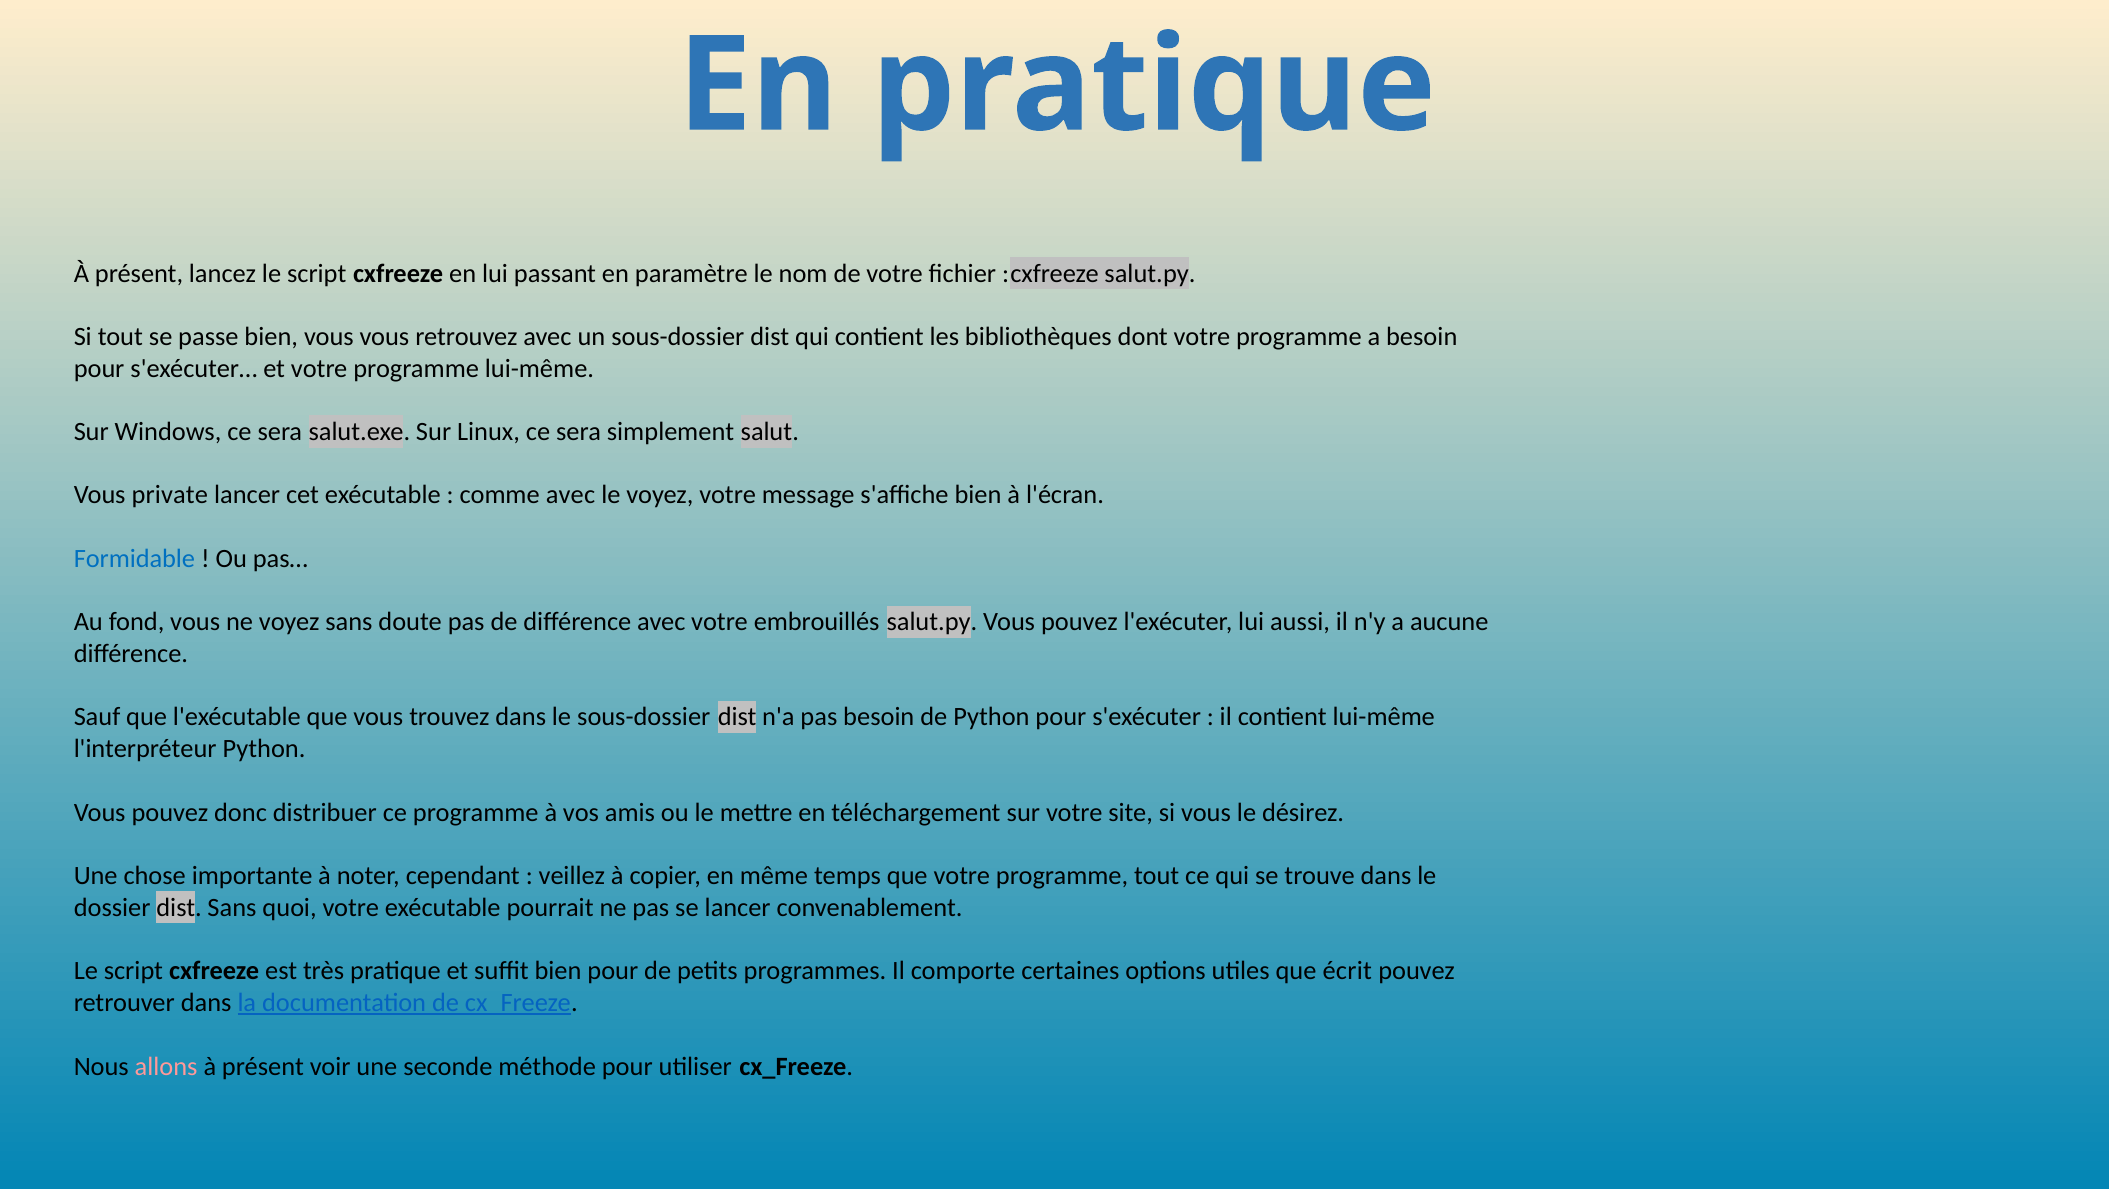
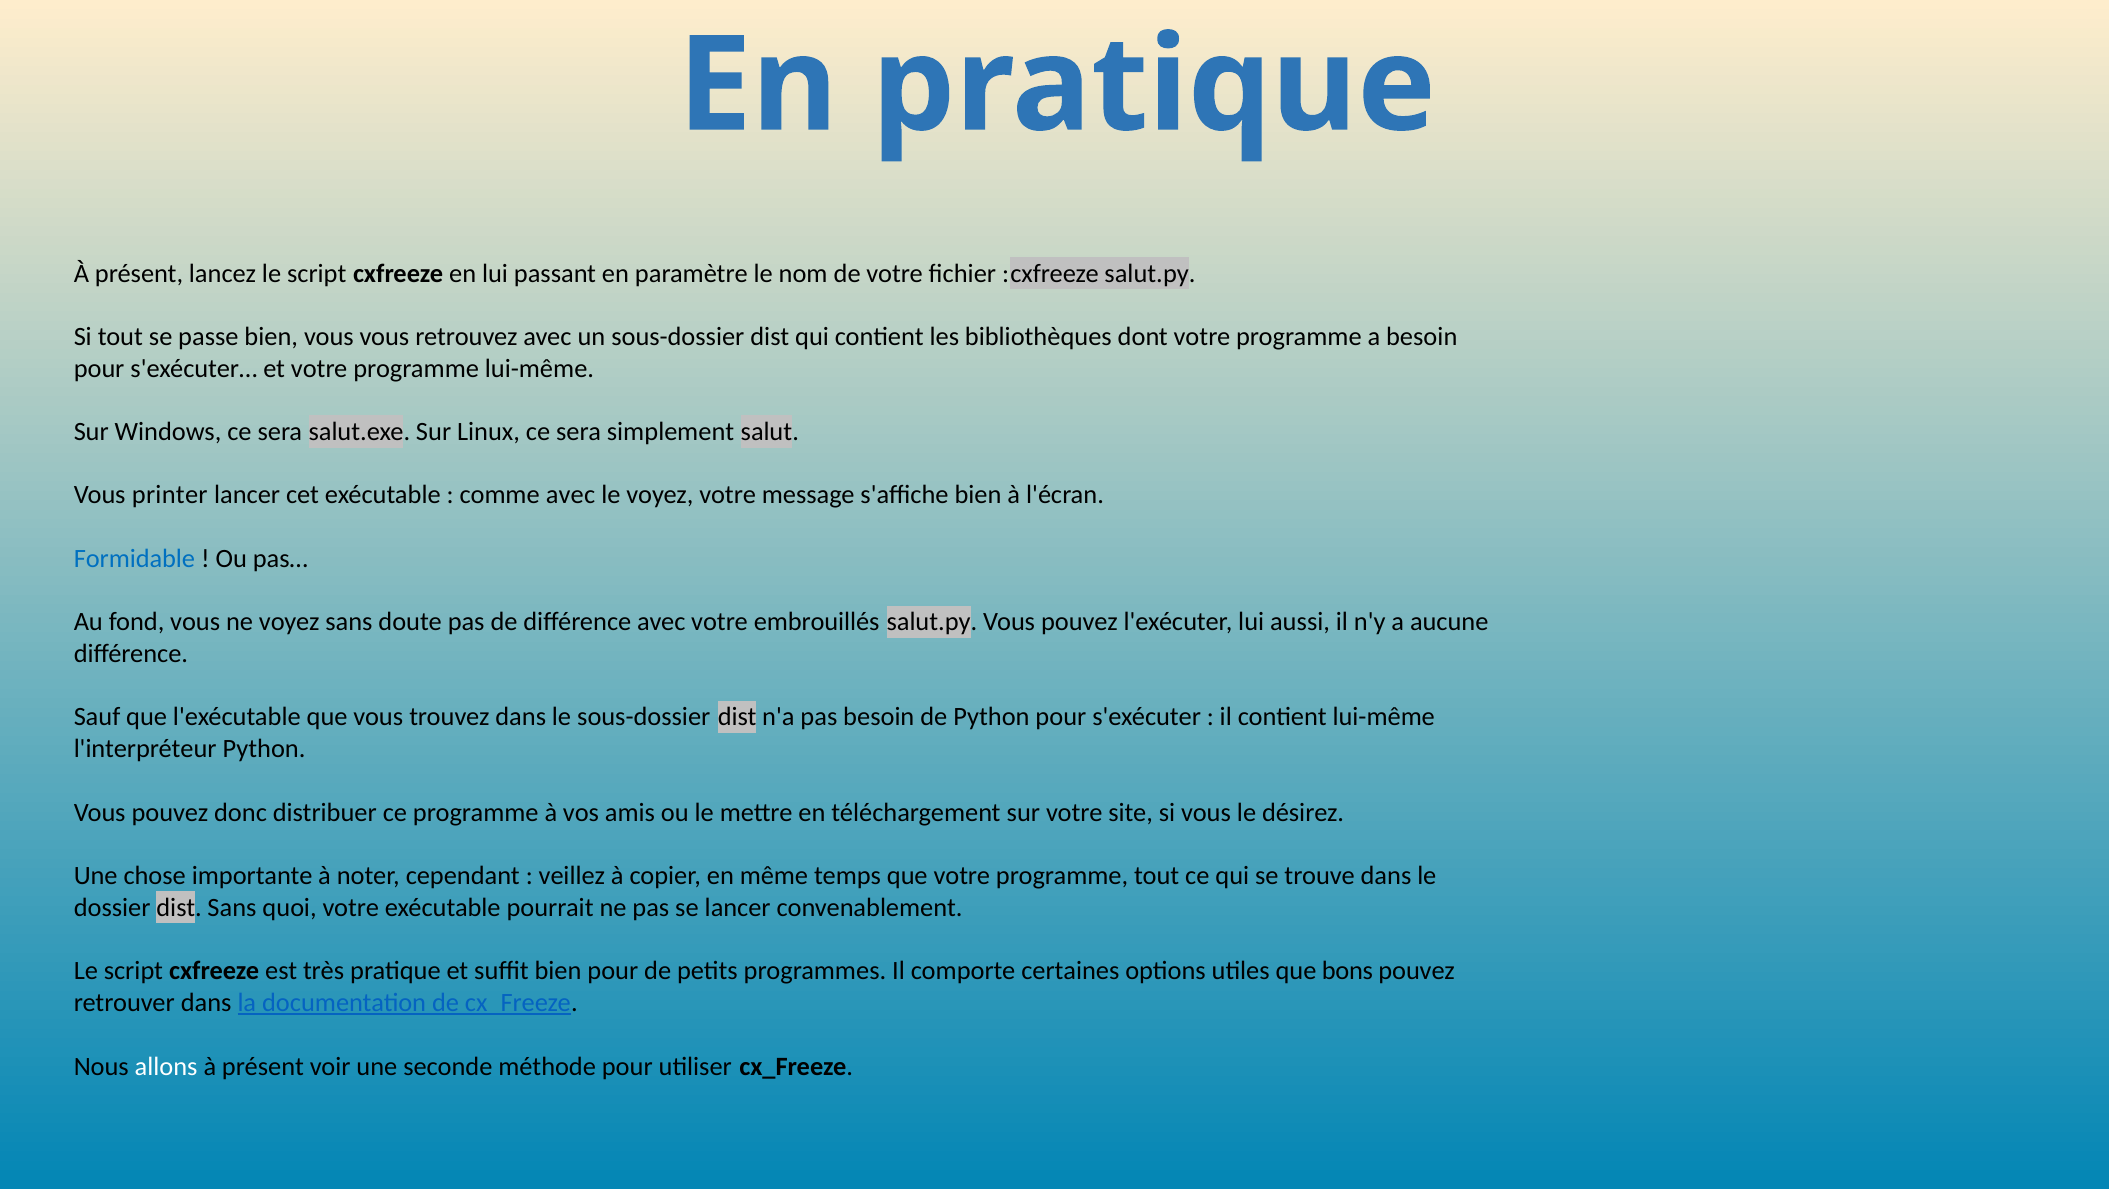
private: private -> printer (170, 495)
écrit: écrit -> bons (1347, 971)
allons colour: pink -> white (166, 1067)
